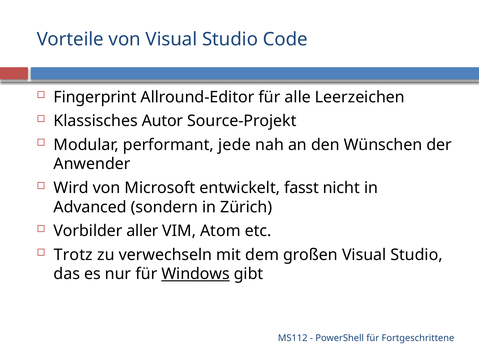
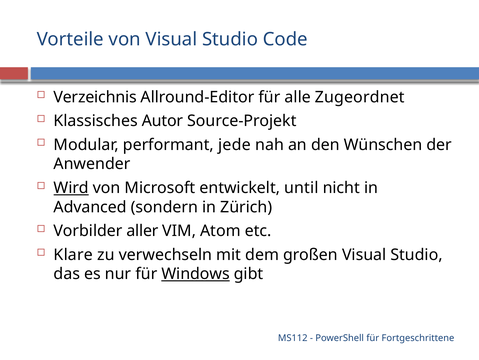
Fingerprint: Fingerprint -> Verzeichnis (95, 97)
Leerzeichen: Leerzeichen -> Zugeordnet (360, 97)
Wird underline: none -> present (71, 187)
fasst: fasst -> until (301, 187)
Trotz: Trotz -> Klare (73, 254)
